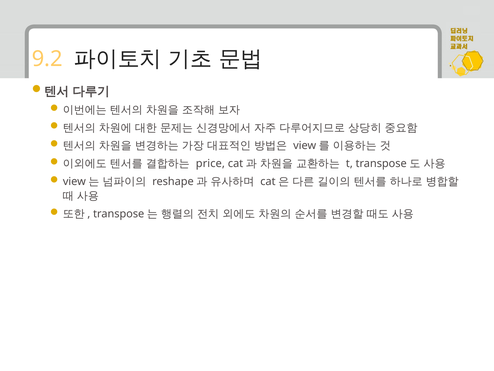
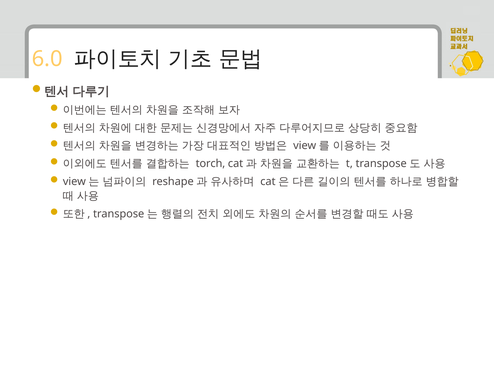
9.2: 9.2 -> 6.0 (47, 59)
price: price -> torch (210, 163)
